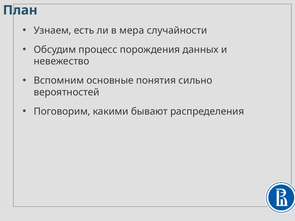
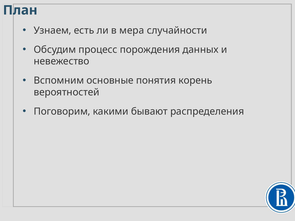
сильно: сильно -> корень (195, 81)
